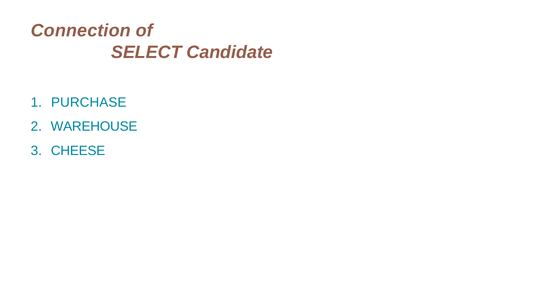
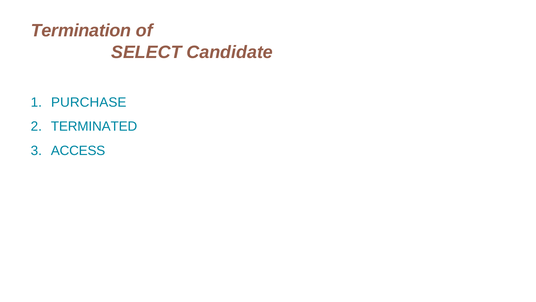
Connection: Connection -> Termination (81, 31)
WAREHOUSE: WAREHOUSE -> TERMINATED (94, 126)
CHEESE: CHEESE -> ACCESS (78, 150)
